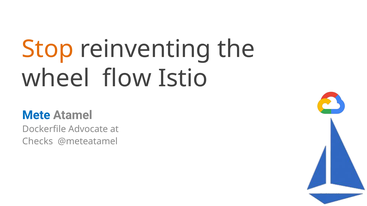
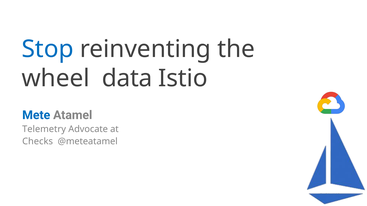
Stop colour: orange -> blue (48, 49)
flow: flow -> data (127, 78)
Dockerfile: Dockerfile -> Telemetry (44, 129)
